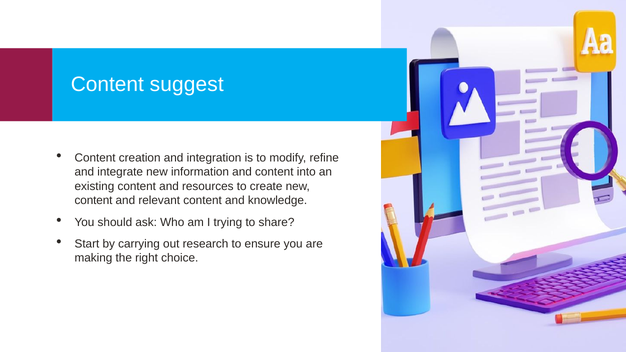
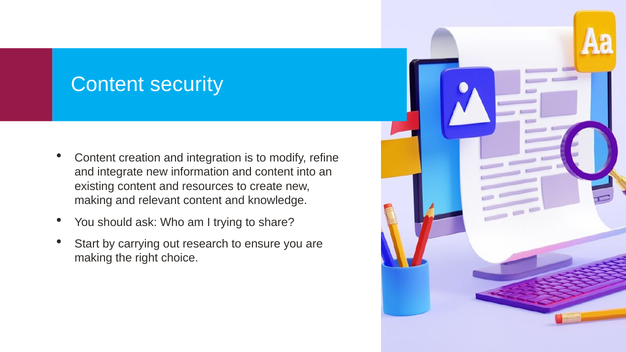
suggest: suggest -> security (187, 85)
content: content -> making (93, 200)
